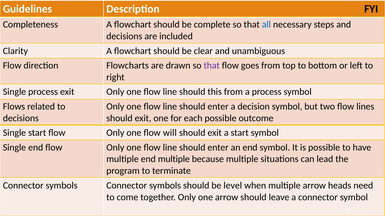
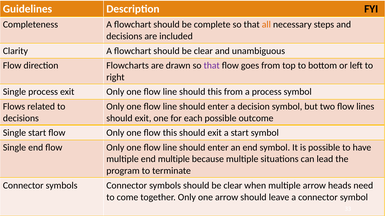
all colour: blue -> orange (266, 25)
flow will: will -> this (170, 133)
symbols should be level: level -> clear (233, 186)
